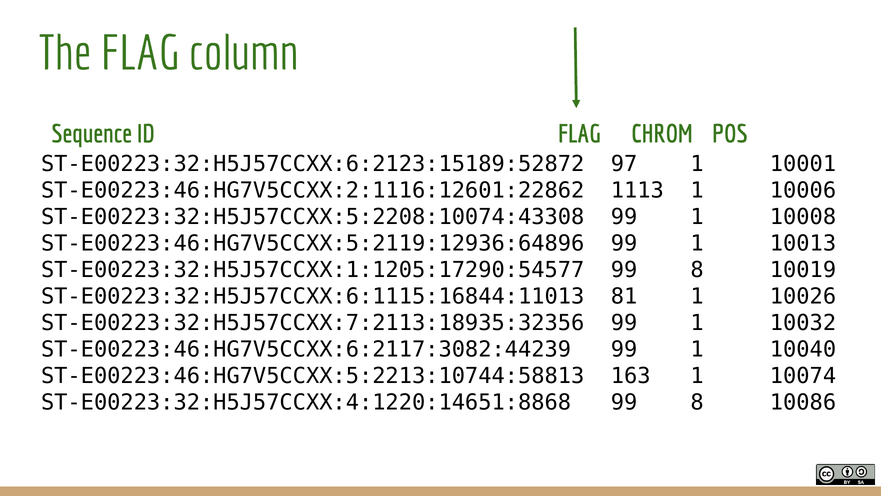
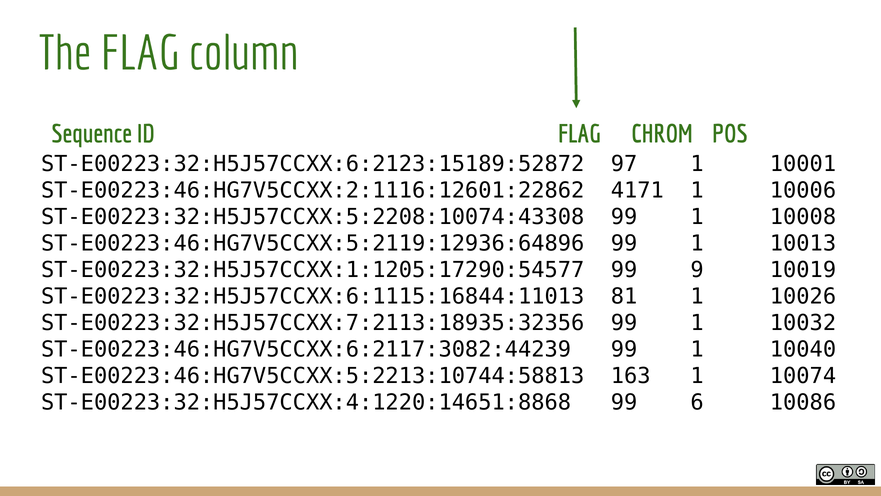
1113: 1113 -> 4171 (637, 190)
ST-E00223:32:H5J57CCXX:1:1205:17290:54577 99 8: 8 -> 9 (697, 270)
ST-E00223:32:H5J57CCXX:4:1220:14651:8868 99 8: 8 -> 6 (697, 402)
